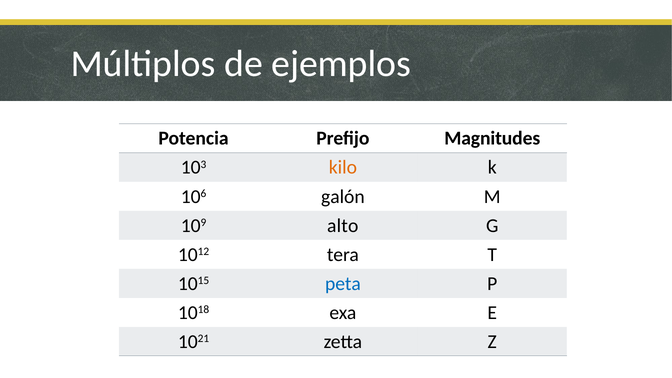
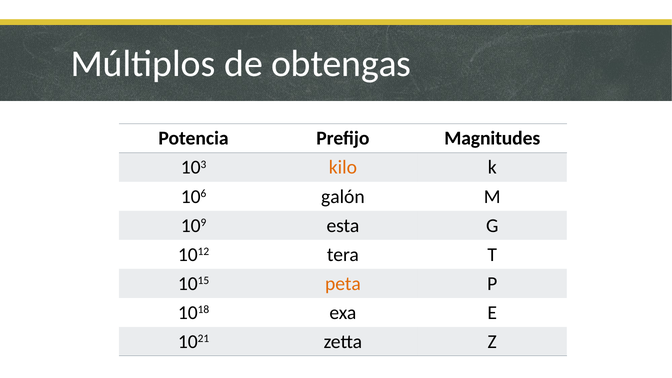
ejemplos: ejemplos -> obtengas (341, 64)
alto: alto -> esta (343, 226)
peta colour: blue -> orange (343, 284)
